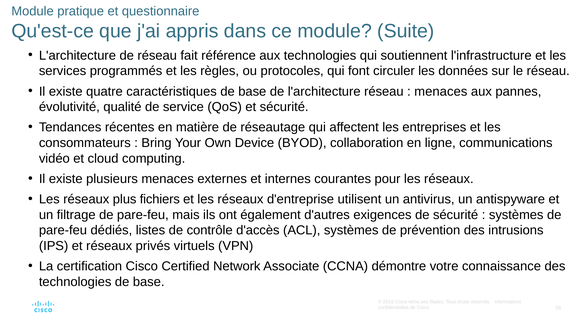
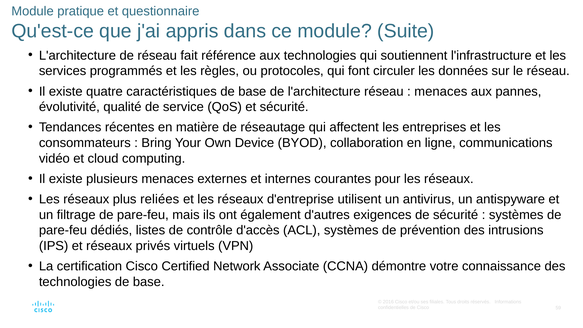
fichiers: fichiers -> reliées (160, 199)
